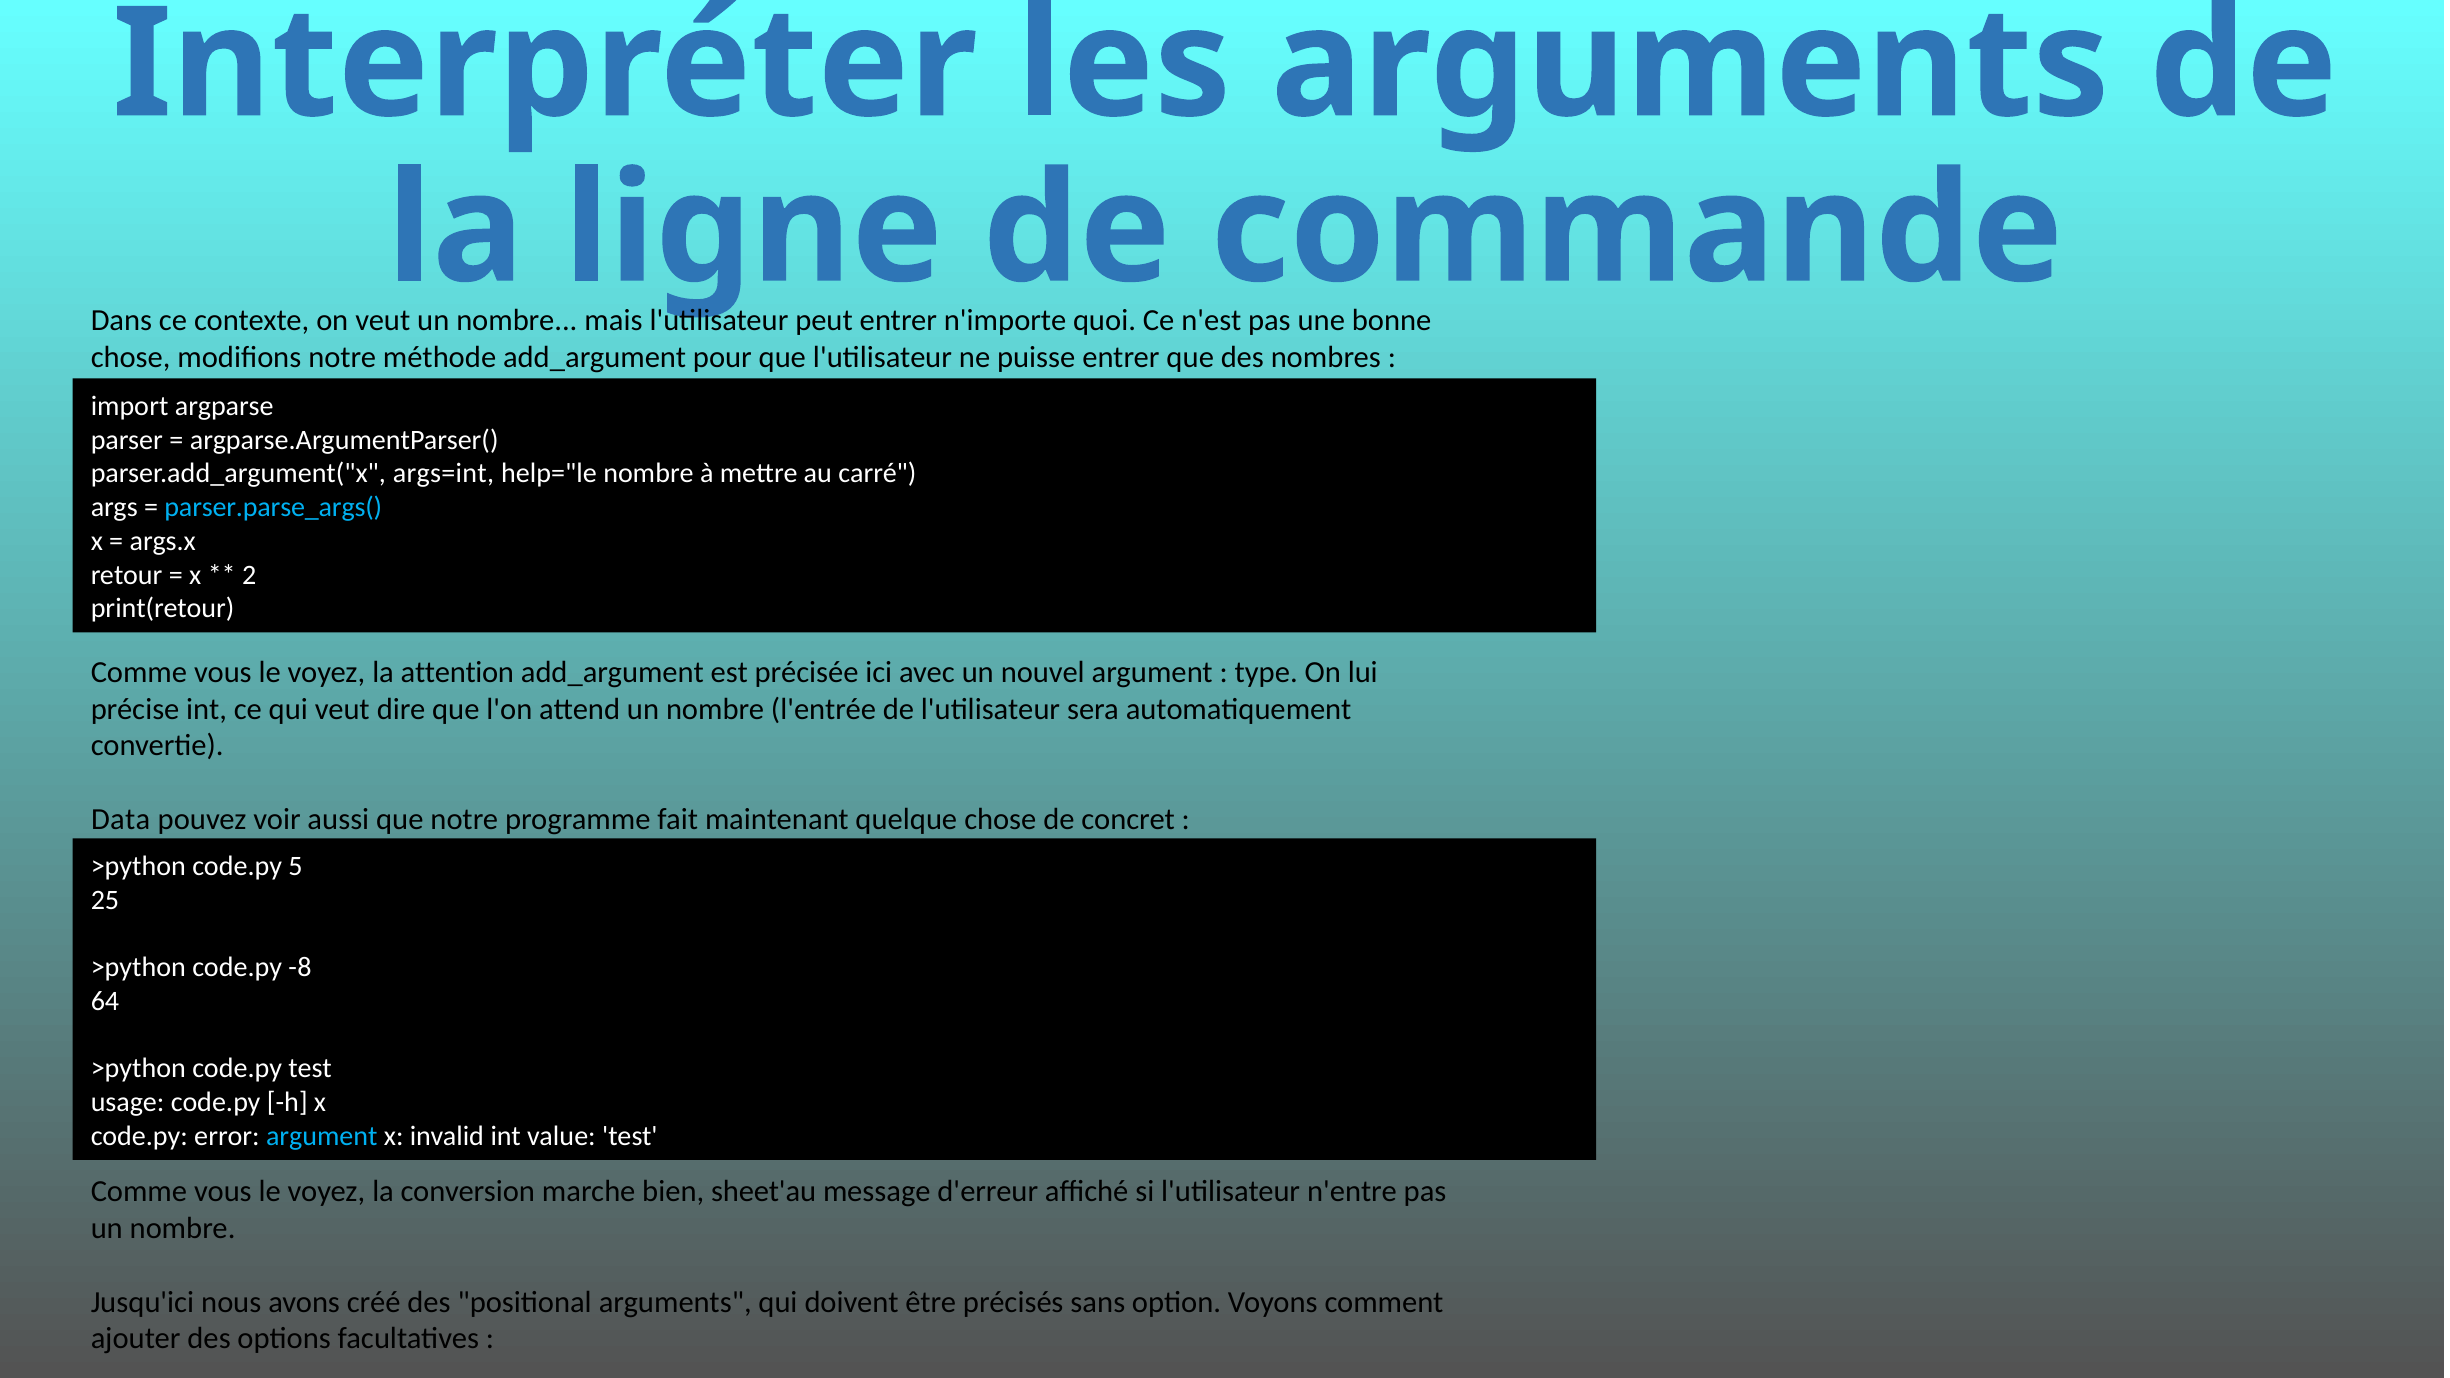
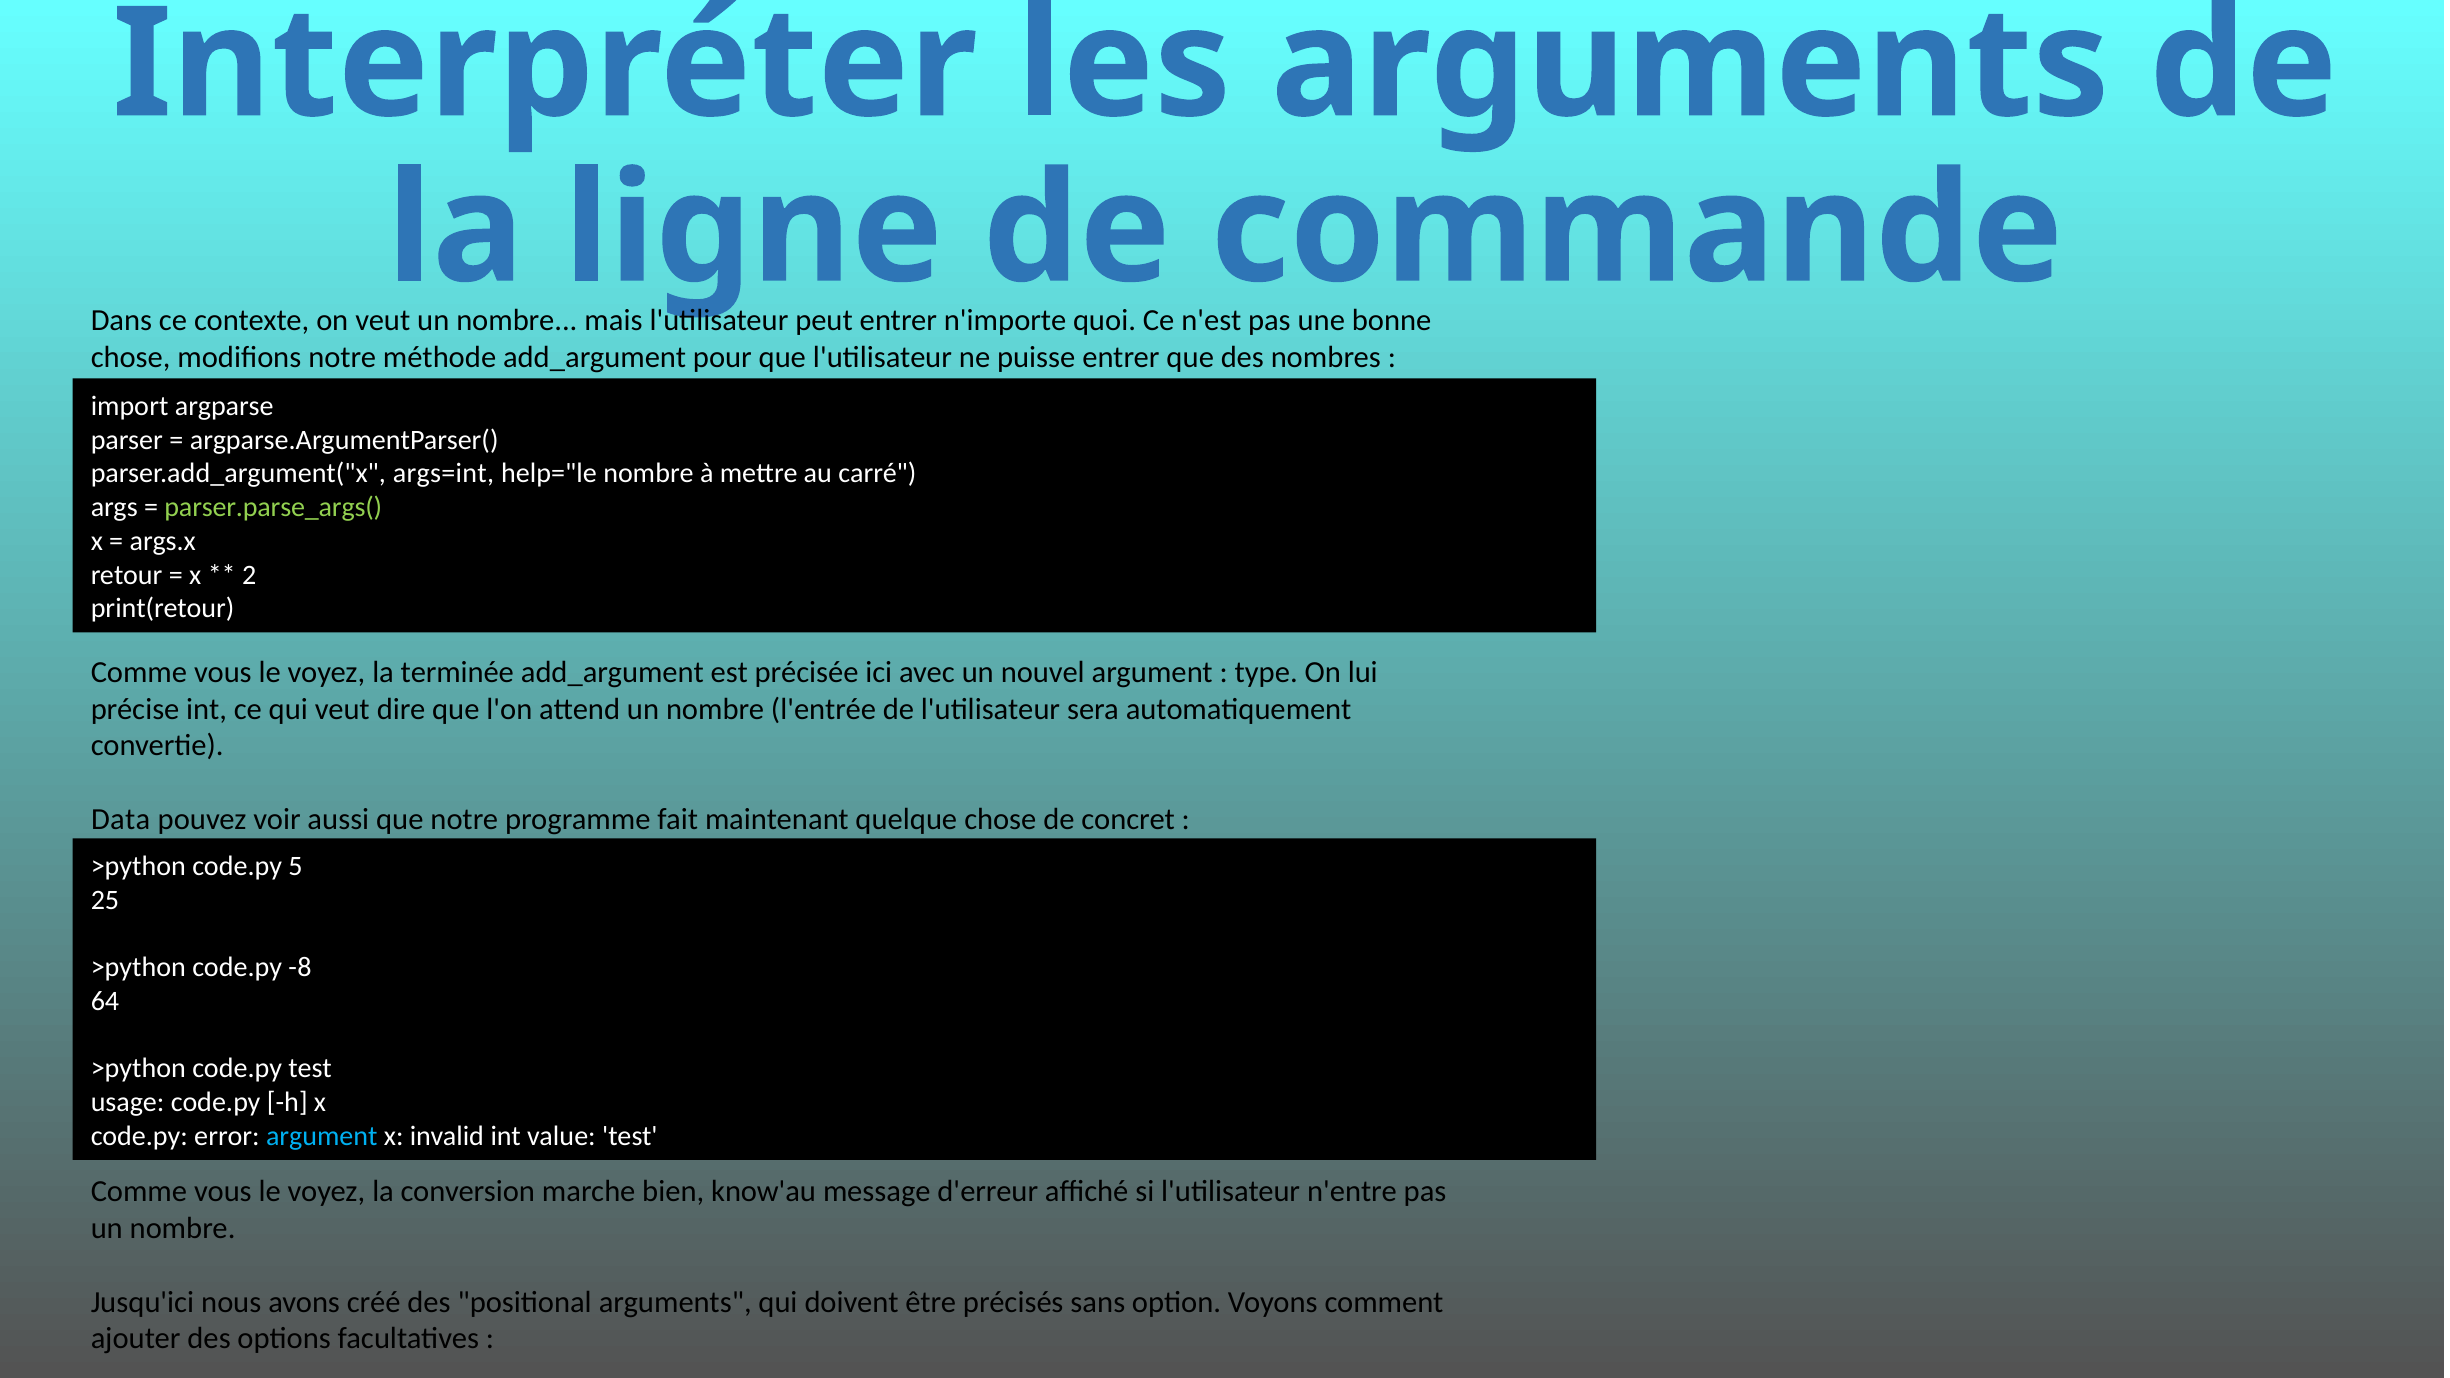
parser.parse_args( colour: light blue -> light green (273, 507)
attention: attention -> terminée (457, 672)
sheet'au: sheet'au -> know'au (764, 1192)
